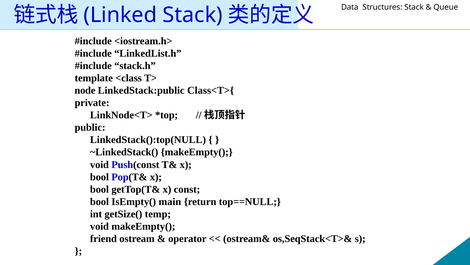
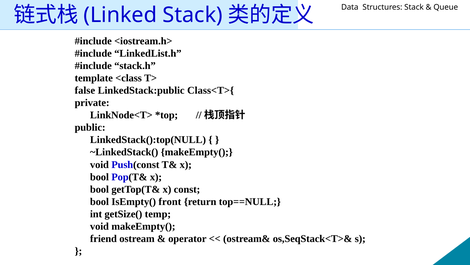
node: node -> false (85, 90)
main: main -> front (170, 201)
